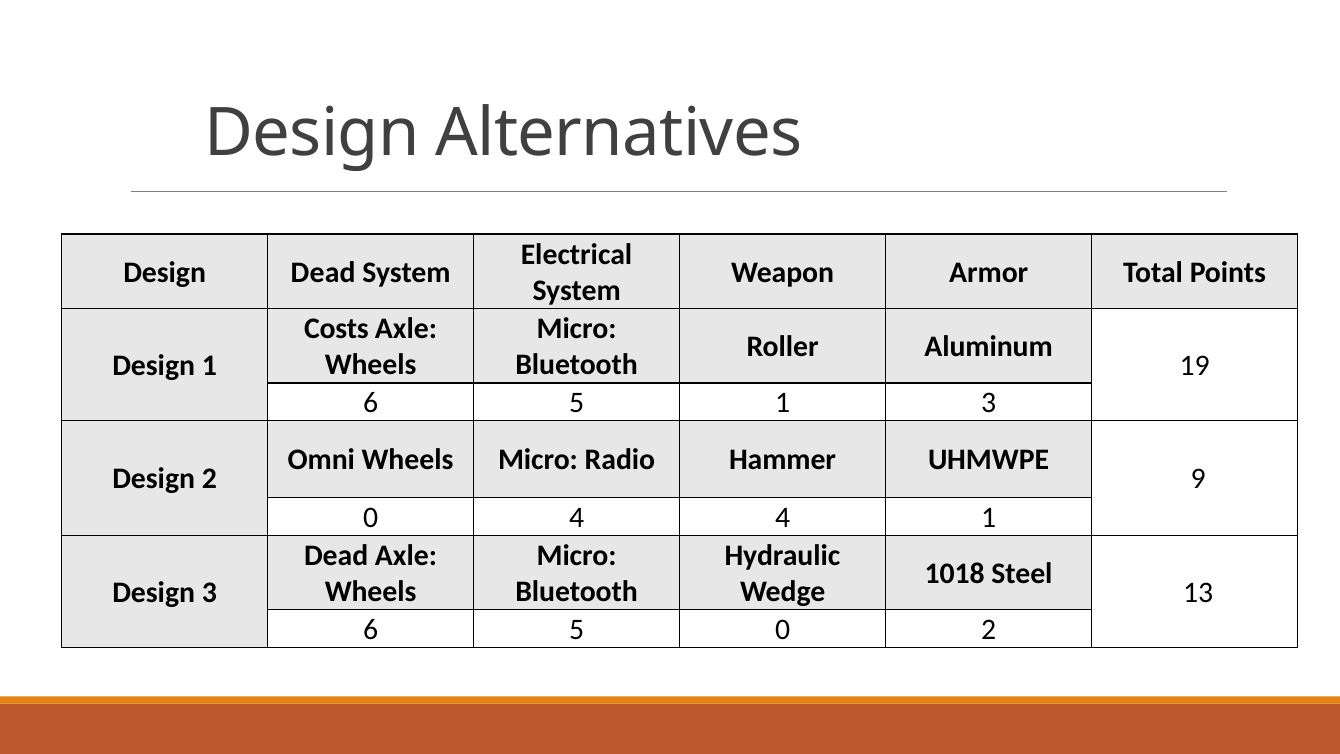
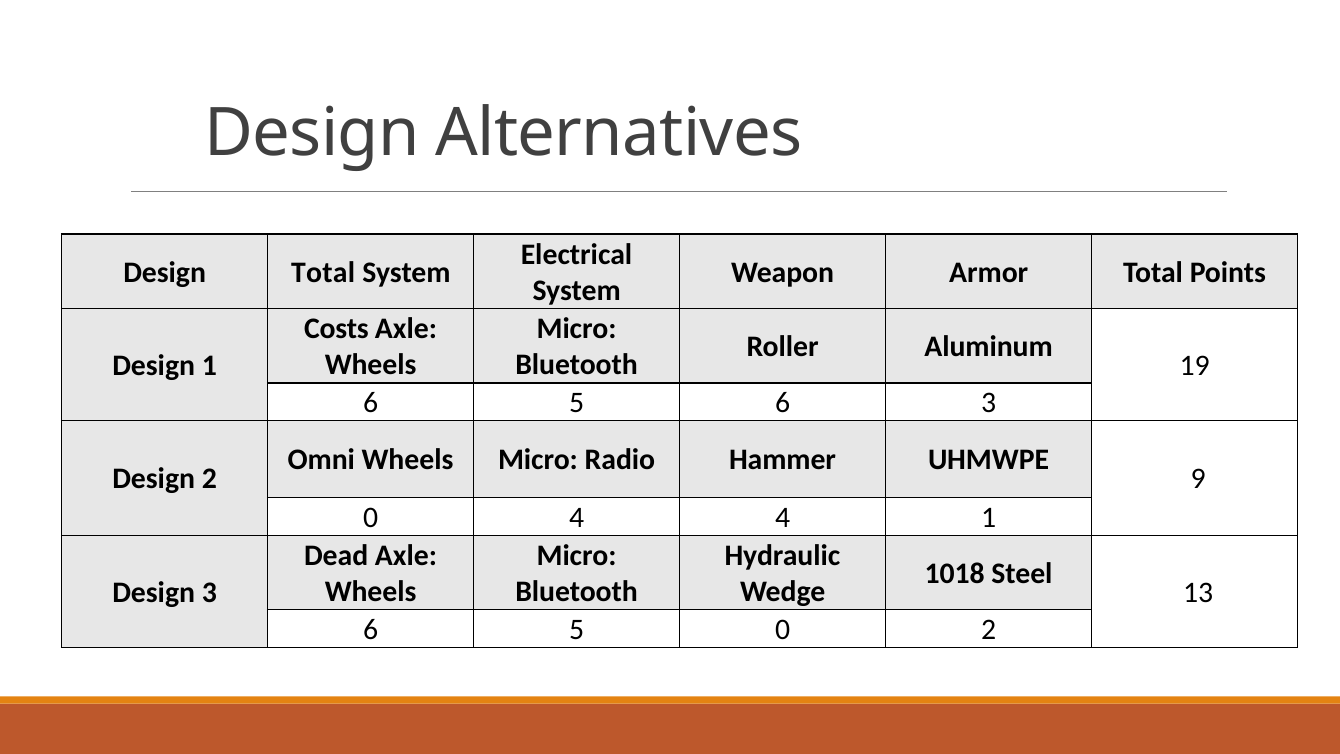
Design Dead: Dead -> Total (323, 272)
5 1: 1 -> 6 (783, 403)
